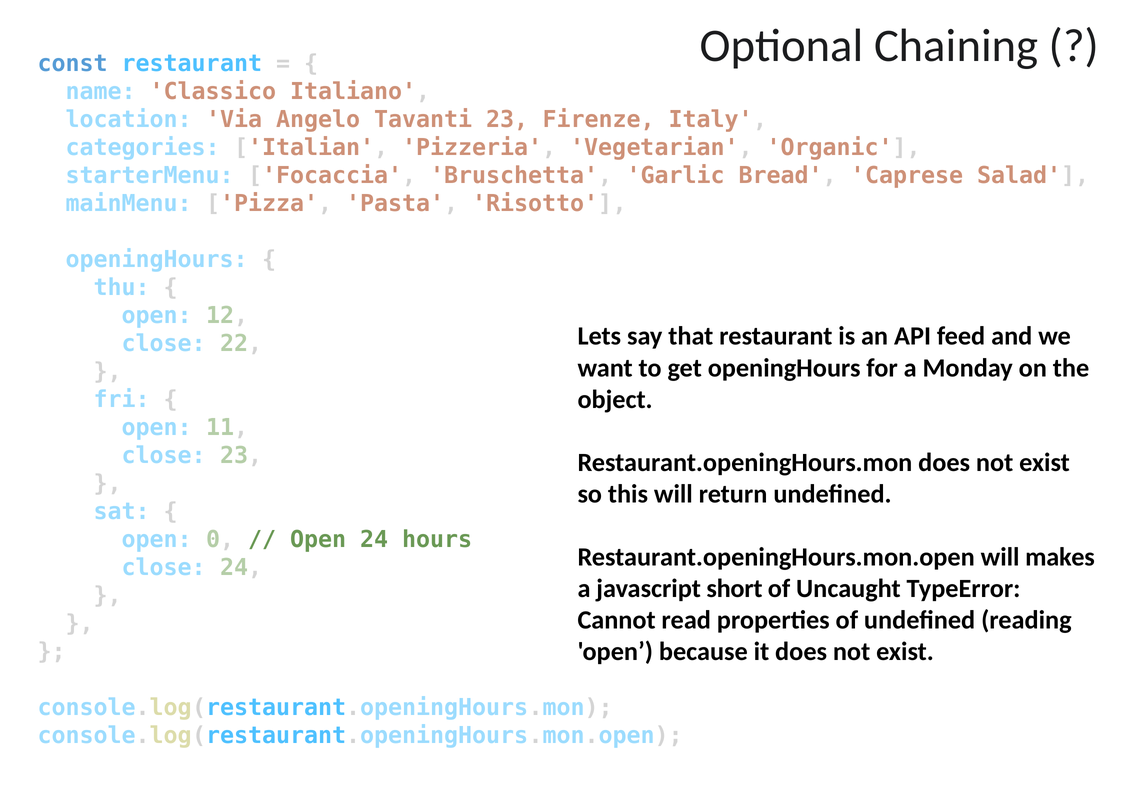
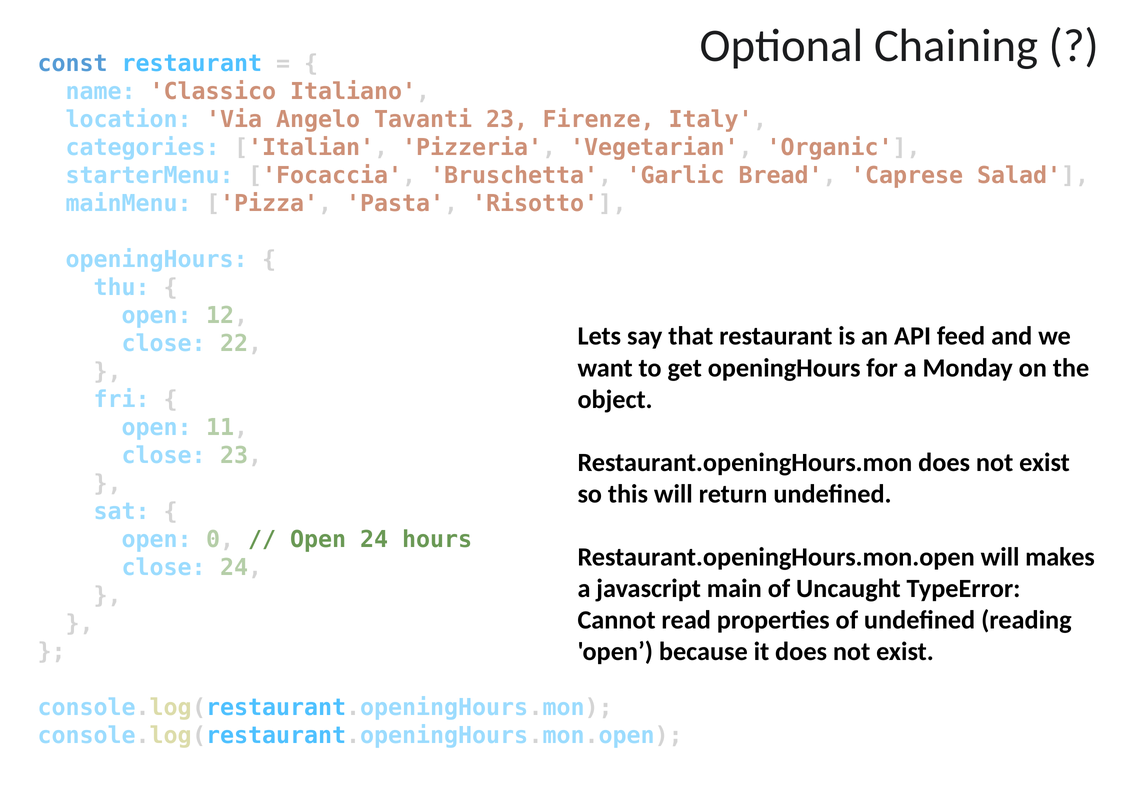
short: short -> main (734, 589)
